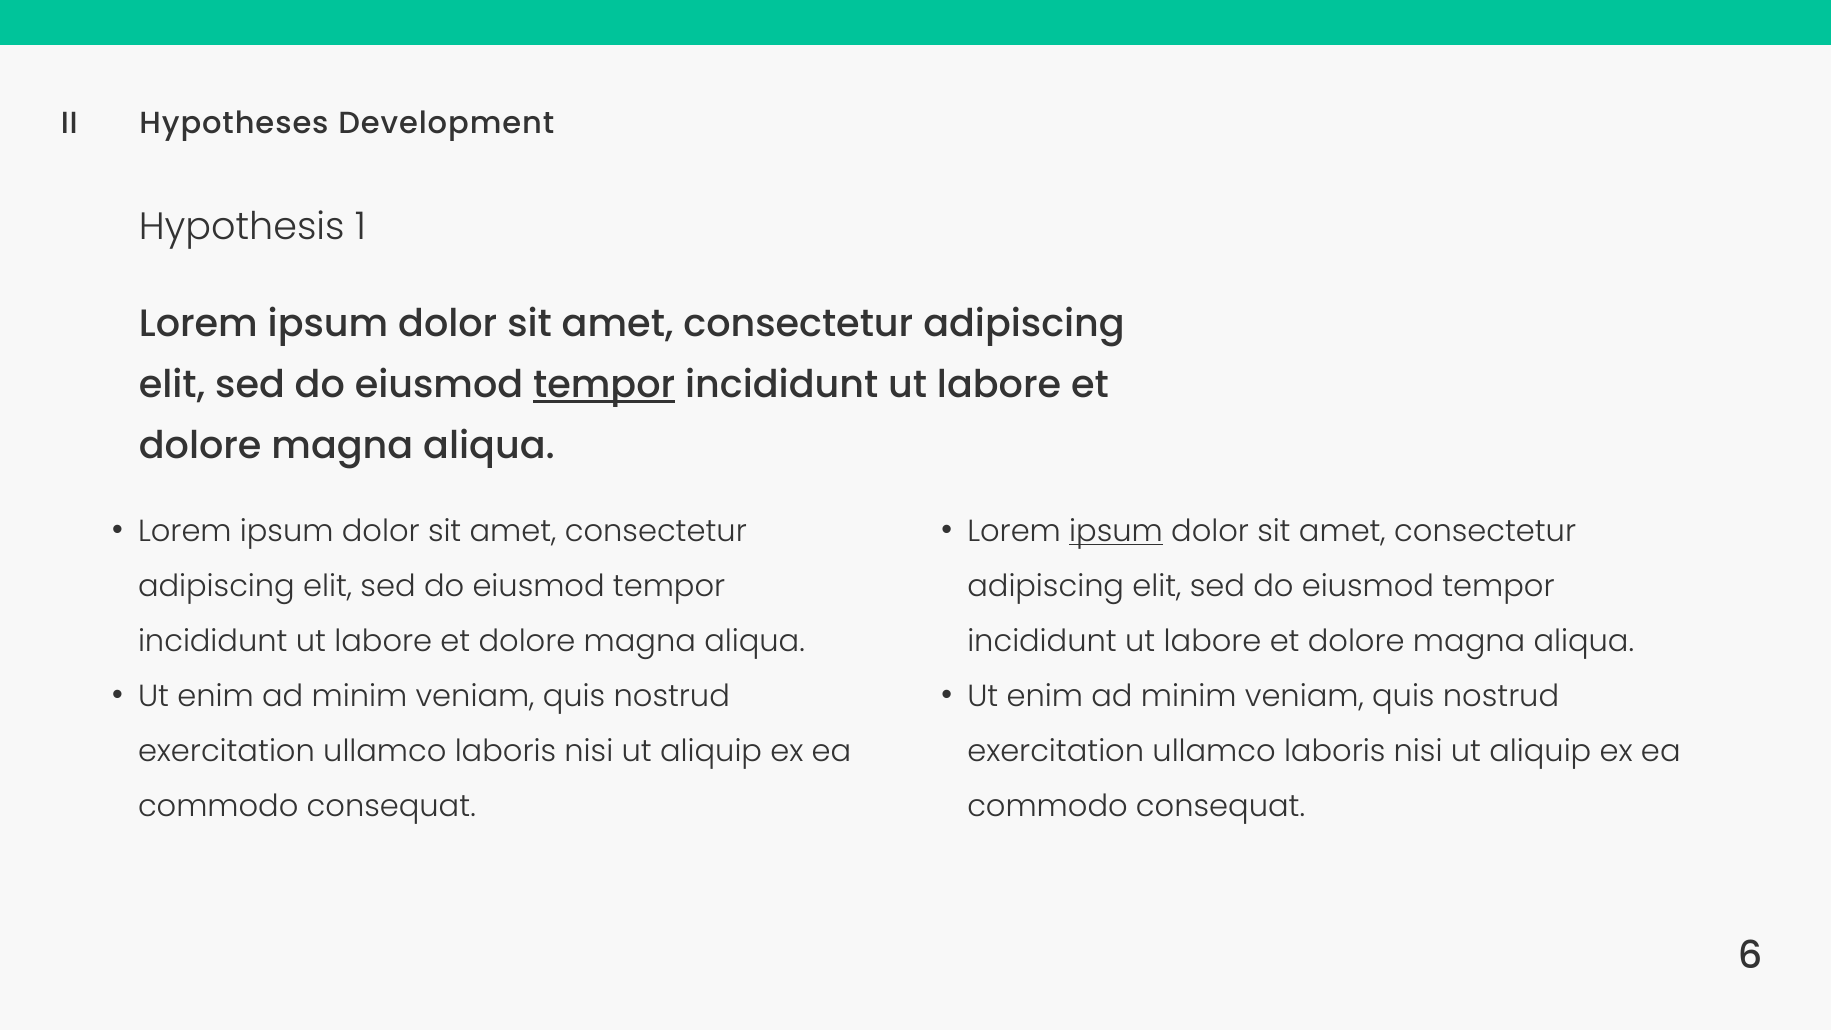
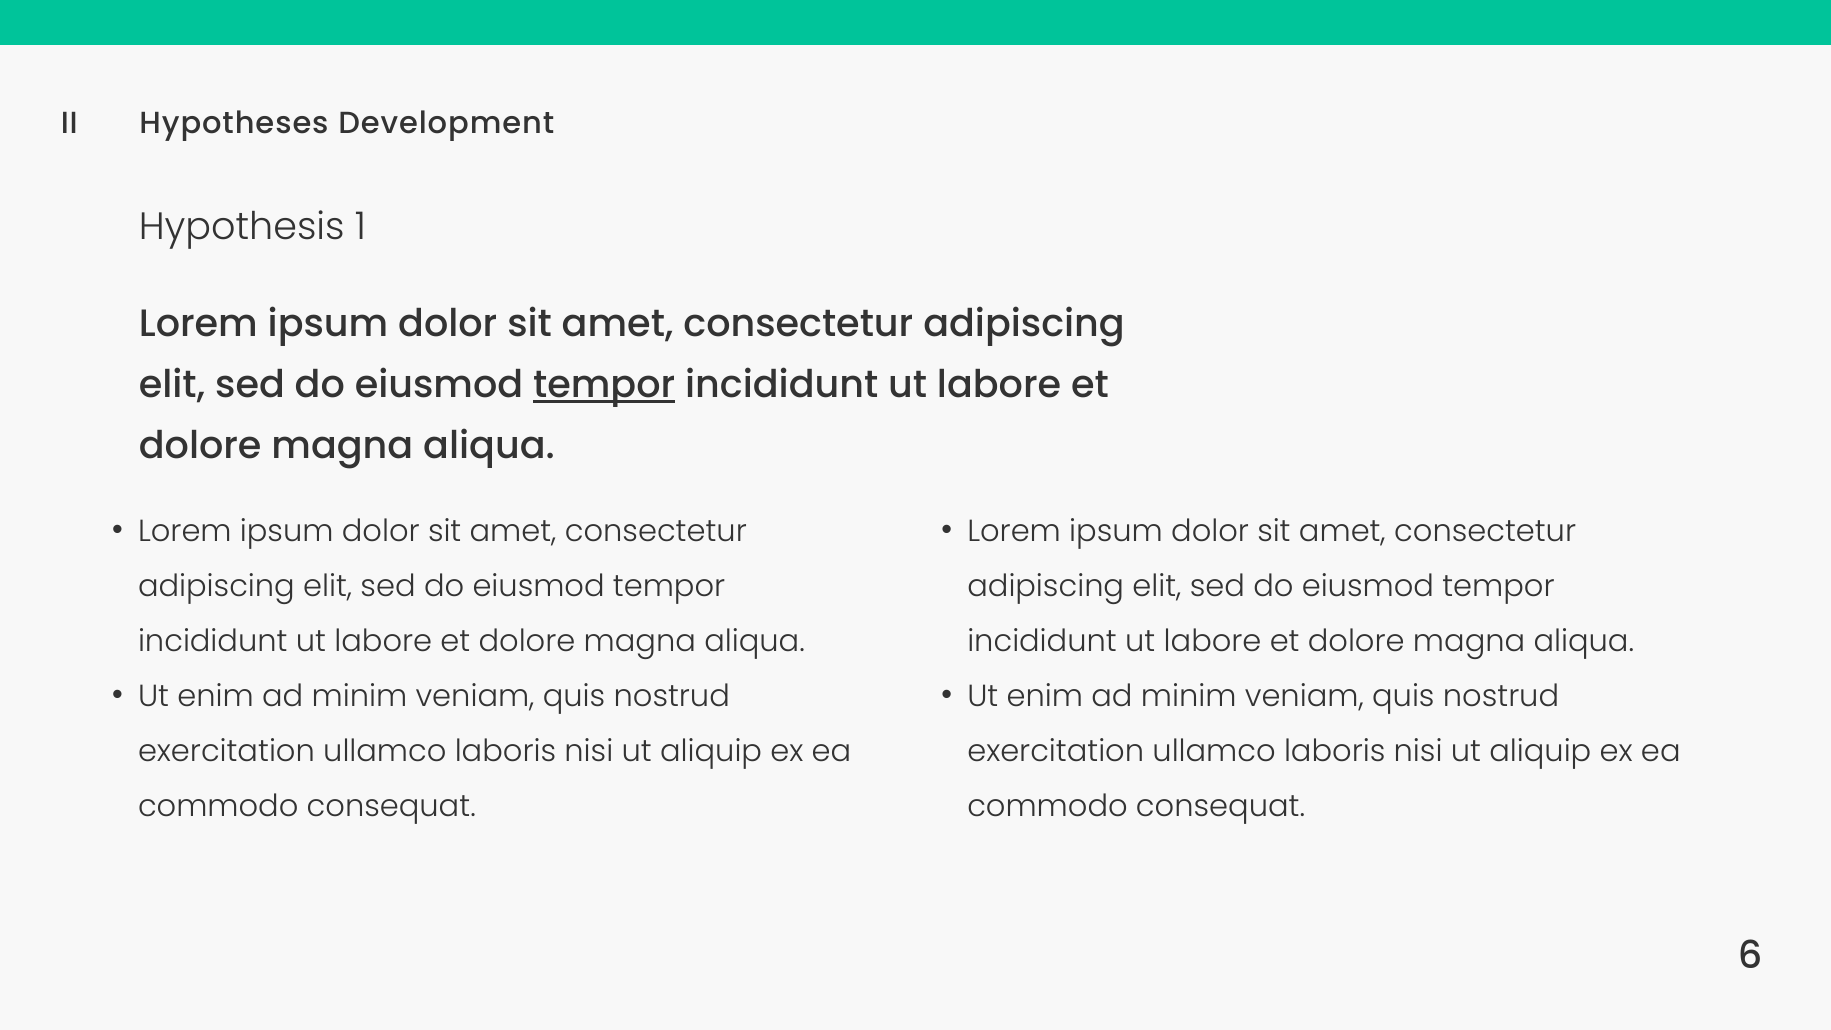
ipsum underline: present -> none (1116, 531)
